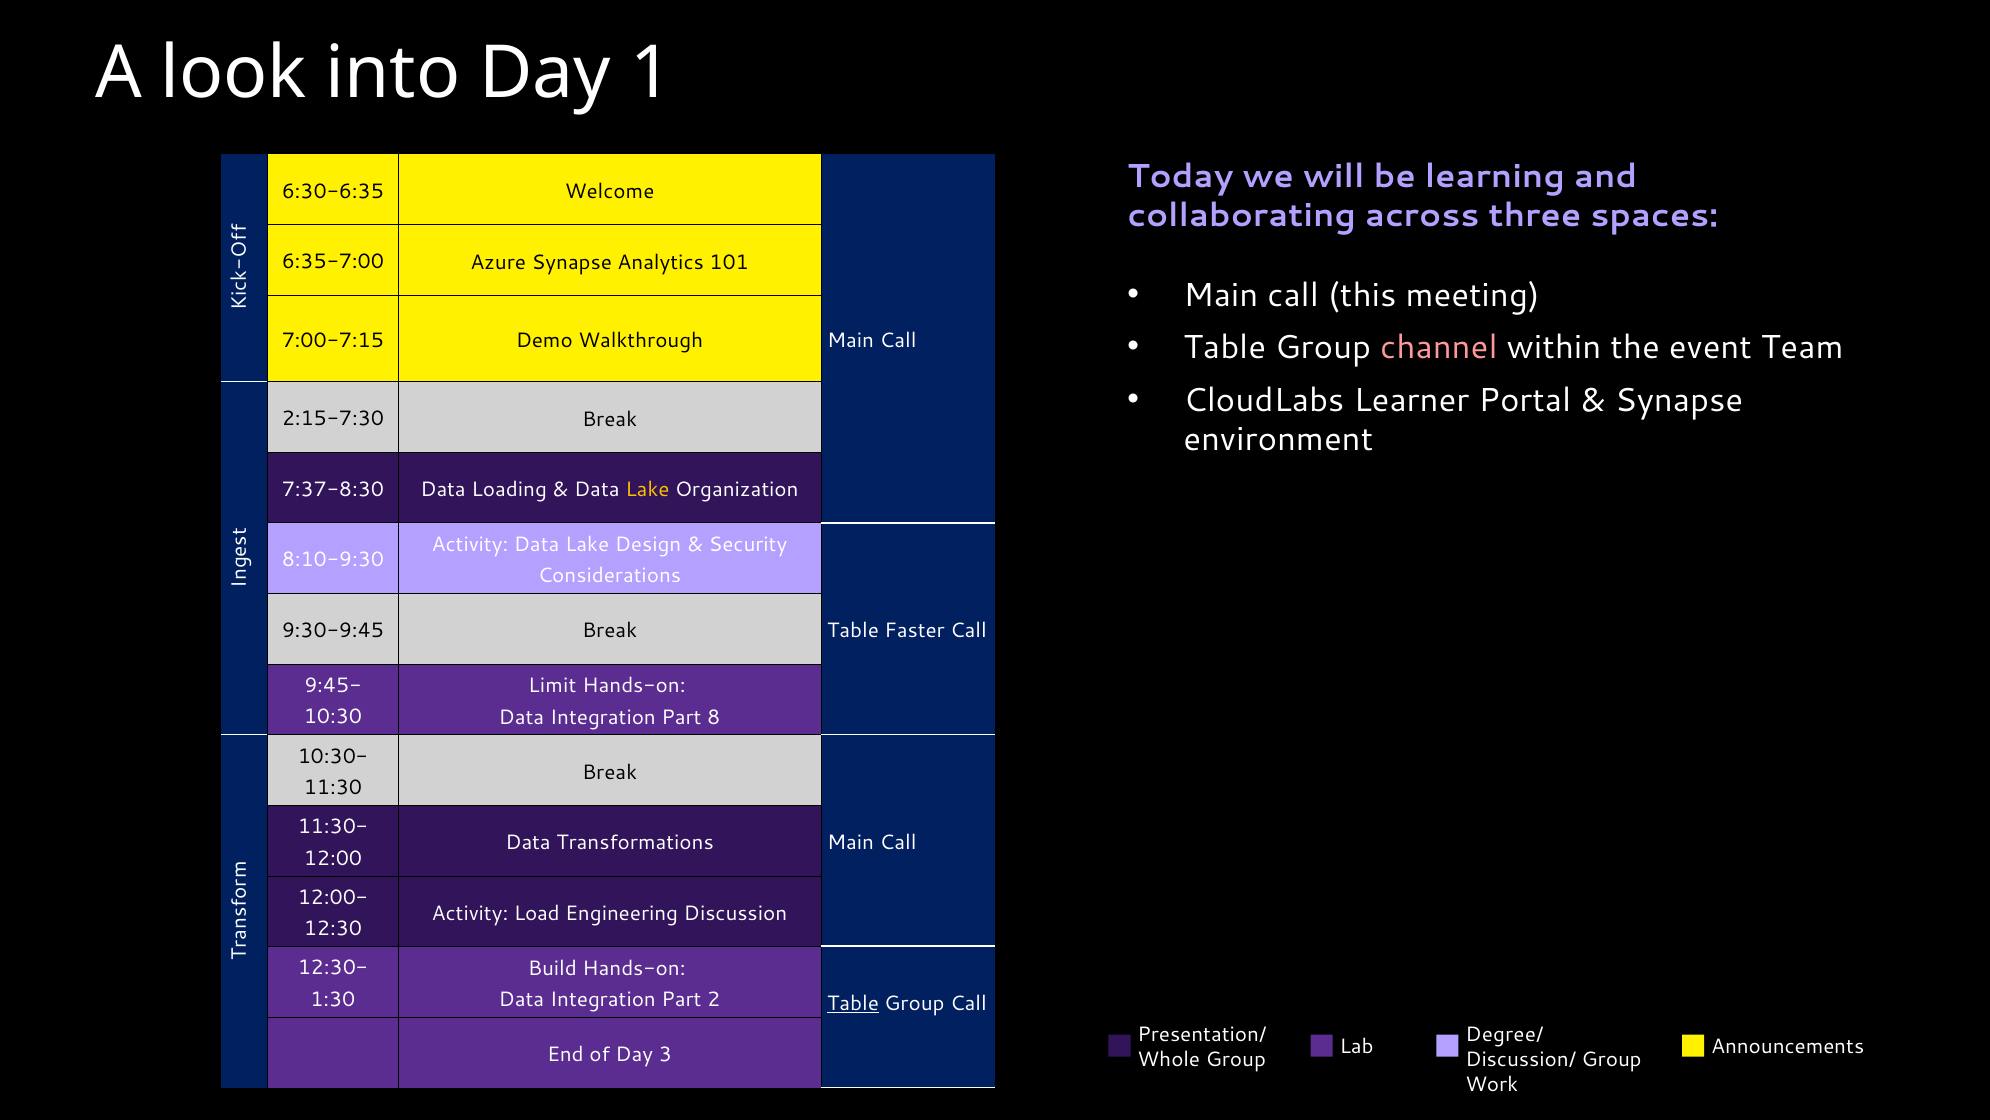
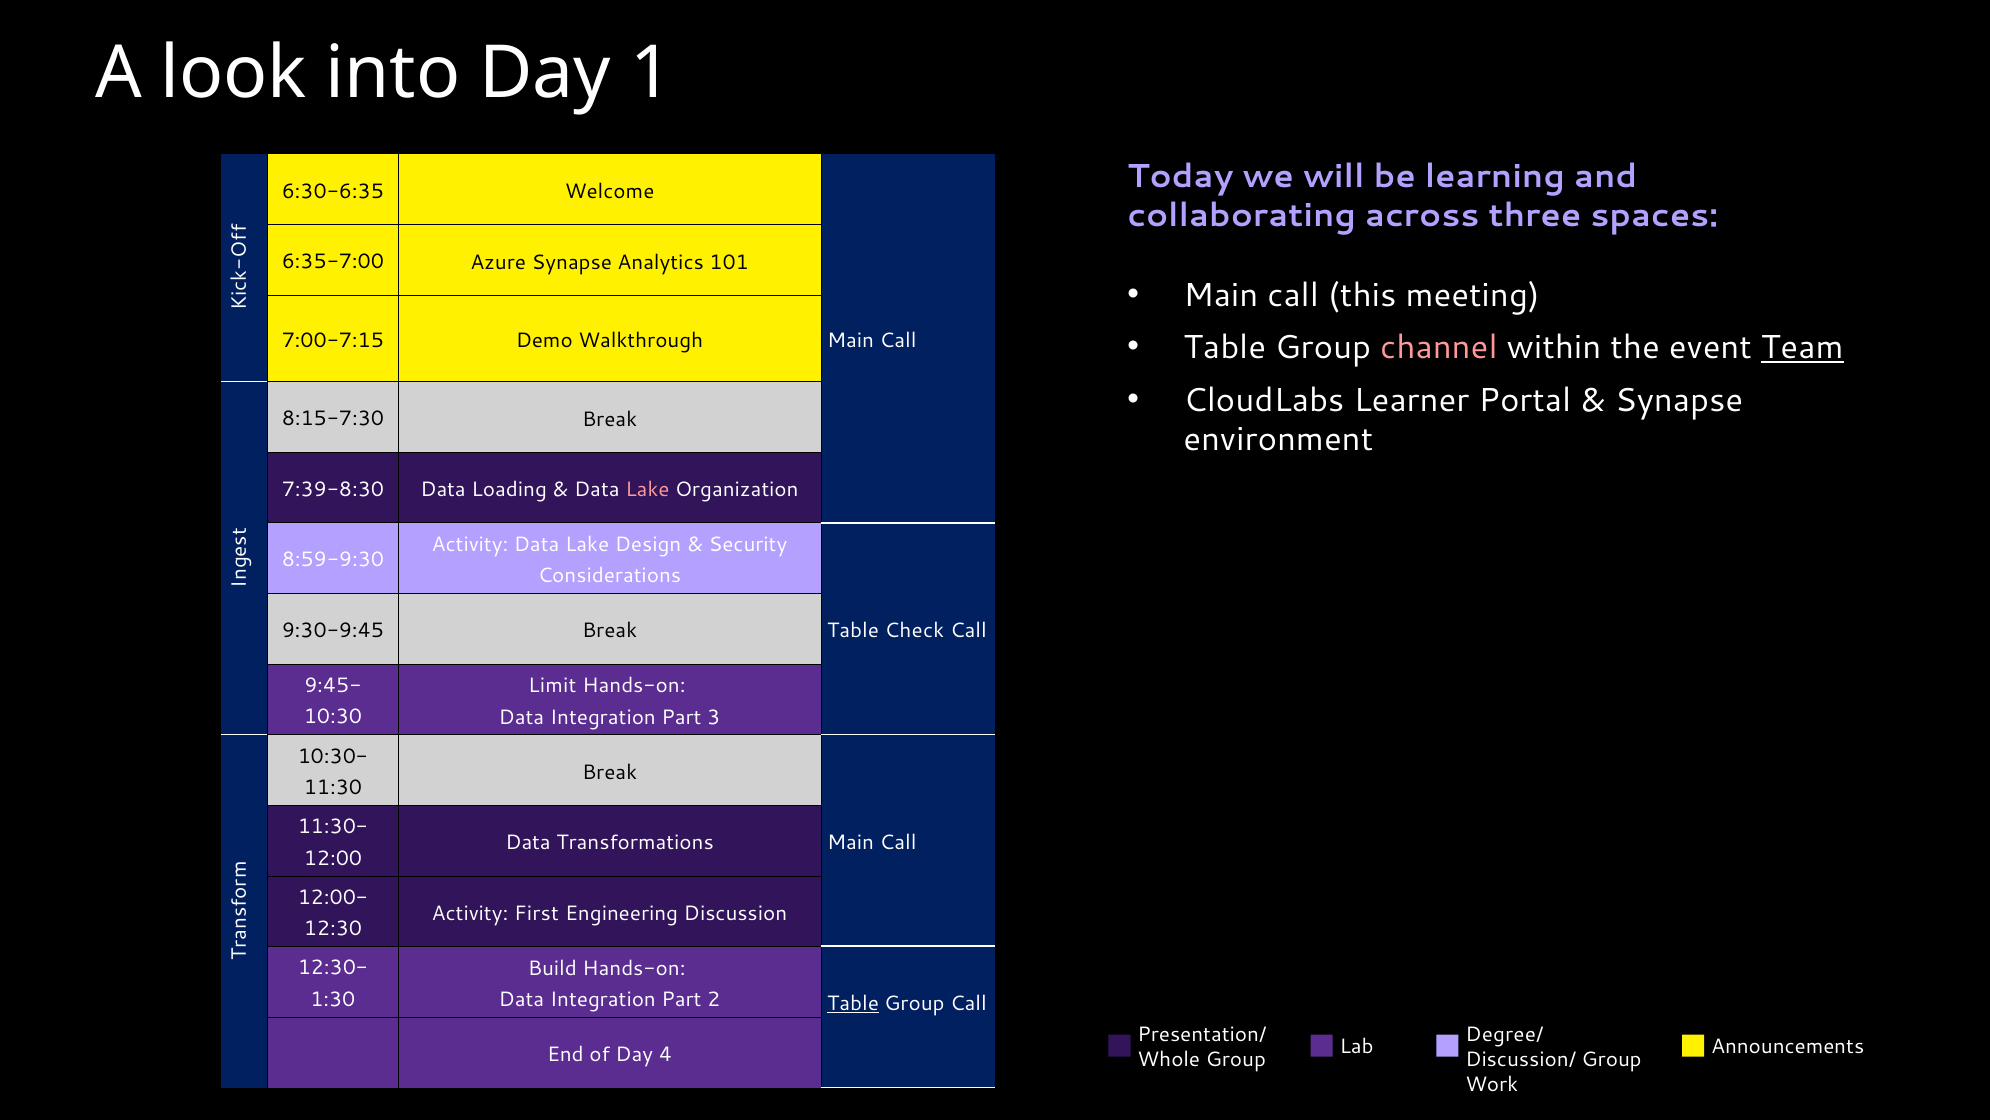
Team underline: none -> present (1802, 348)
2:15-7:30: 2:15-7:30 -> 8:15-7:30 (333, 419)
7:37-8:30: 7:37-8:30 -> 7:39-8:30 (333, 489)
Lake colour: yellow -> pink (647, 490)
8:10-9:30: 8:10-9:30 -> 8:59-9:30 (333, 560)
Faster: Faster -> Check (914, 631)
8: 8 -> 3 (714, 717)
Load: Load -> First (537, 913)
3: 3 -> 4 (665, 1054)
